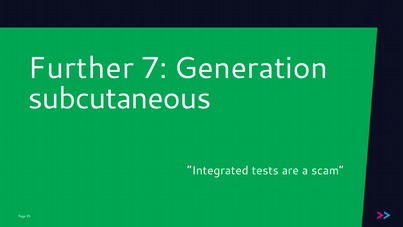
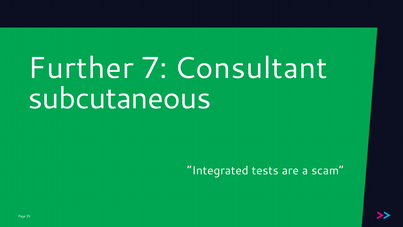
Generation: Generation -> Consultant (251, 68)
